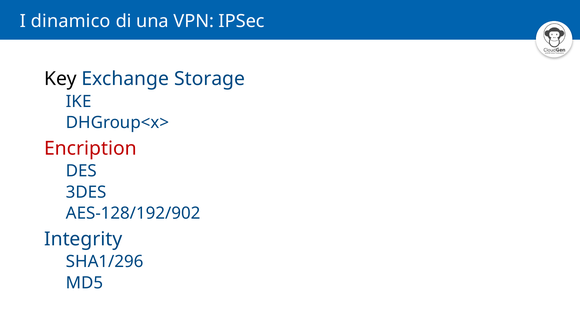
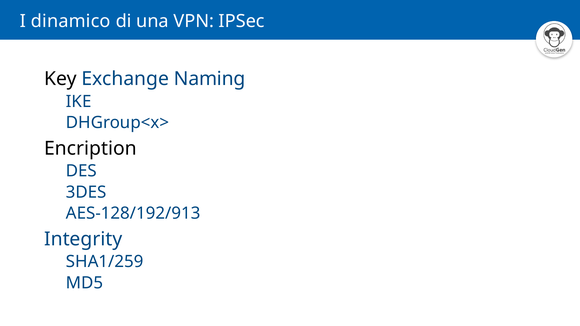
Storage: Storage -> Naming (210, 79)
Encription colour: red -> black (90, 148)
AES-128/192/902: AES-128/192/902 -> AES-128/192/913 (133, 214)
SHA1/296: SHA1/296 -> SHA1/259 (105, 262)
